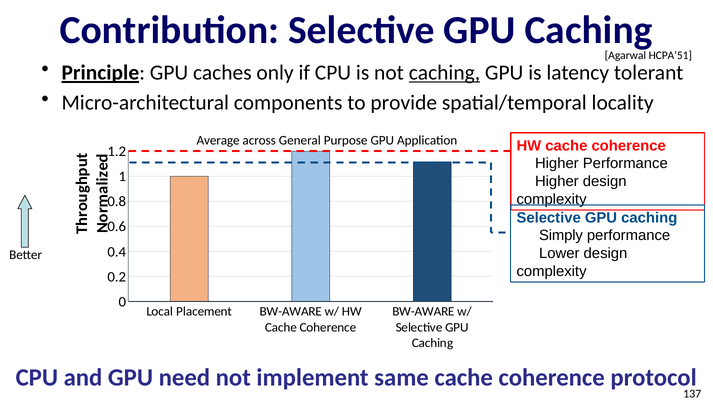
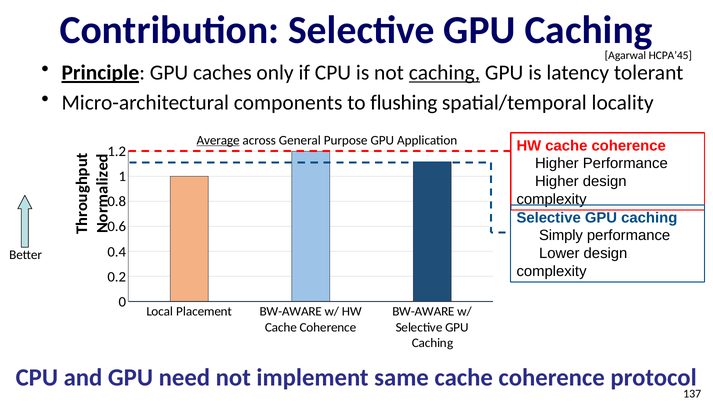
HCPA’51: HCPA’51 -> HCPA’45 (670, 55)
provide: provide -> flushing (404, 103)
Average underline: none -> present (218, 140)
